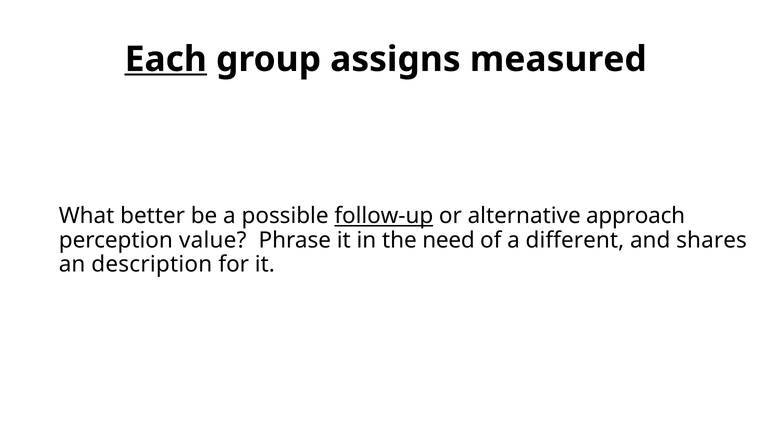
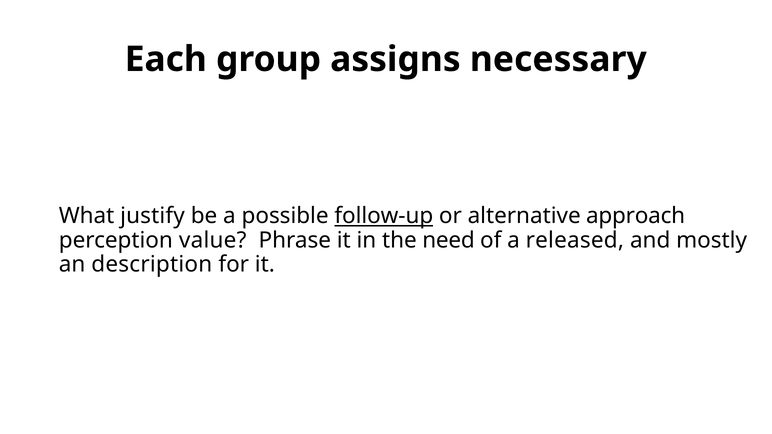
Each underline: present -> none (166, 59)
measured: measured -> necessary (558, 59)
better: better -> justify (153, 216)
different: different -> released (575, 240)
shares: shares -> mostly (712, 240)
